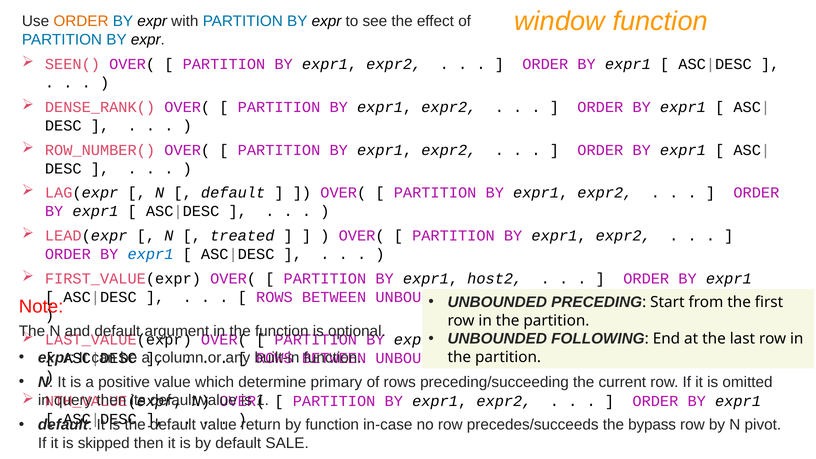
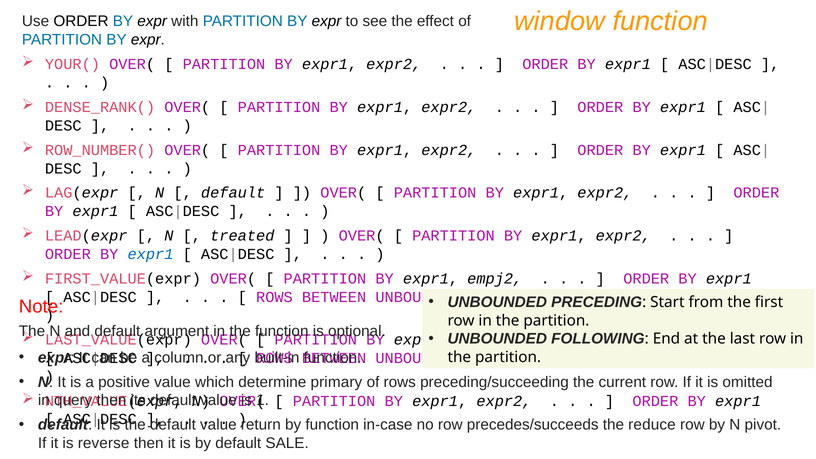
ORDER colour: orange -> black (81, 21)
SEEN(: SEEN( -> YOUR( (72, 64)
host2: host2 -> empj2 (495, 279)
bypass: bypass -> reduce (652, 425)
skipped: skipped -> reverse (104, 443)
